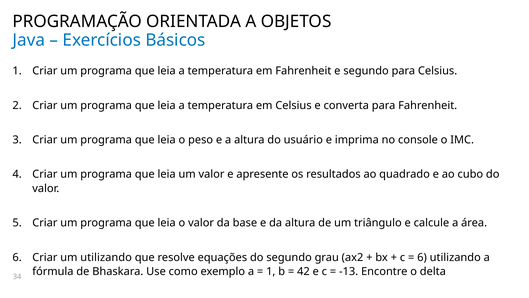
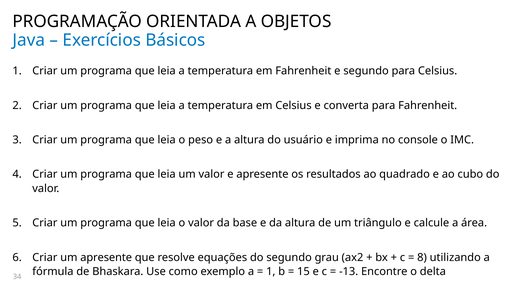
um utilizando: utilizando -> apresente (106, 257)
6: 6 -> 8 (422, 257)
42: 42 -> 15 (303, 271)
